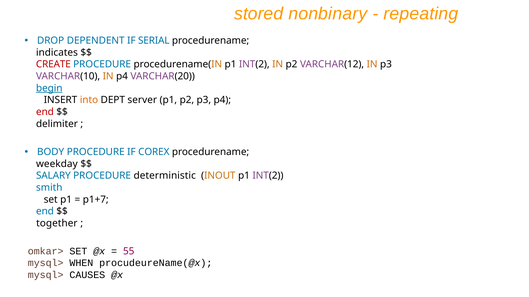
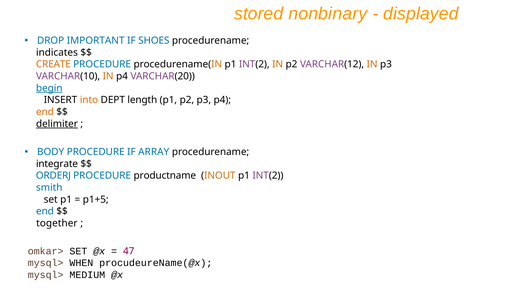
repeating: repeating -> displayed (421, 14)
DEPENDENT: DEPENDENT -> IMPORTANT (96, 41)
SERIAL: SERIAL -> SHOES (154, 41)
CREATE colour: red -> orange (53, 64)
server: server -> length (142, 100)
end colour: red -> orange (45, 112)
delimiter underline: none -> present (57, 124)
COREX: COREX -> ARRAY (154, 152)
weekday: weekday -> integrate (57, 164)
SALARY: SALARY -> ORDERJ (53, 176)
deterministic: deterministic -> productname (165, 176)
p1+7: p1+7 -> p1+5 (96, 200)
55: 55 -> 47 (129, 252)
CAUSES: CAUSES -> MEDIUM (87, 275)
